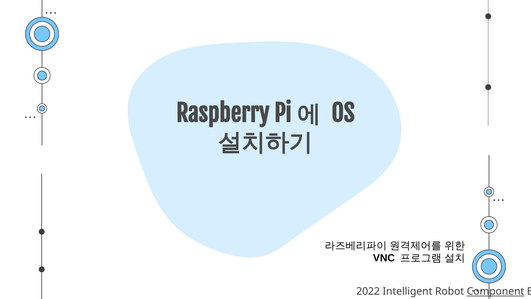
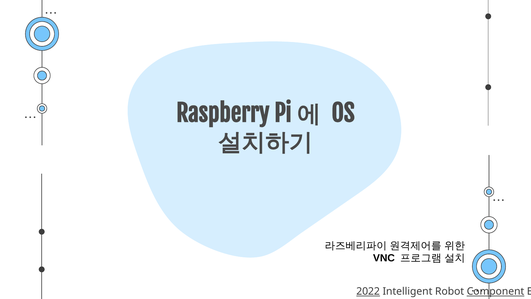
2022 underline: none -> present (368, 291)
